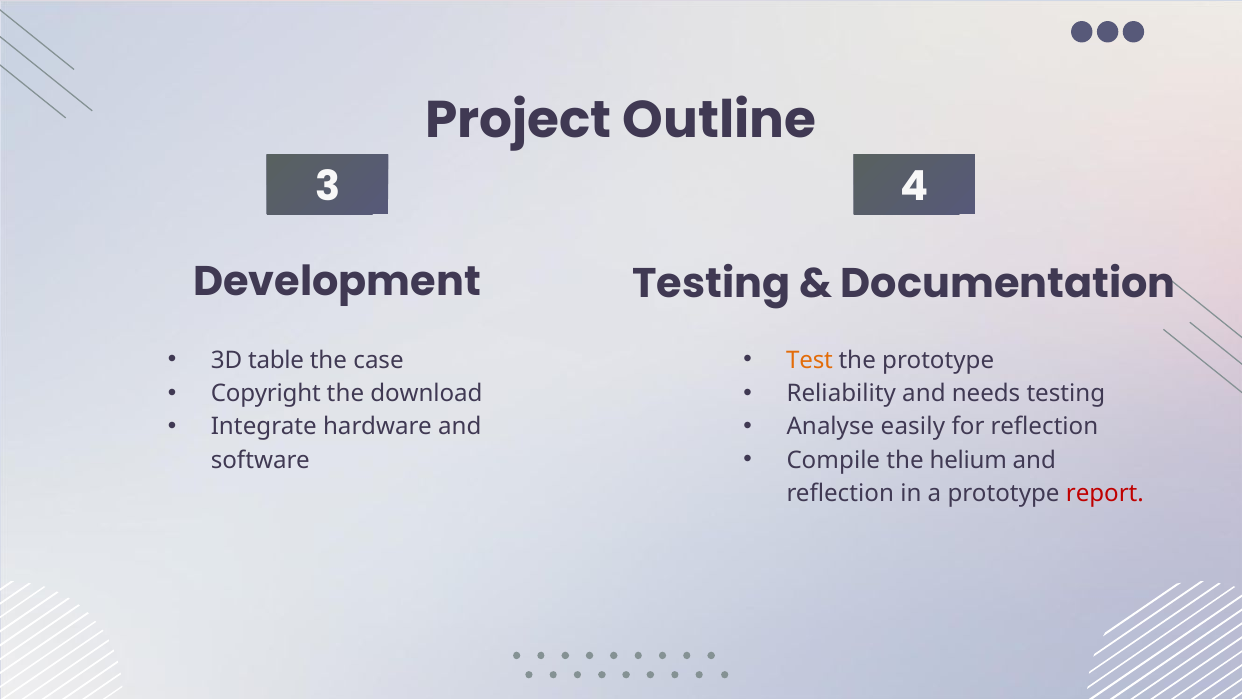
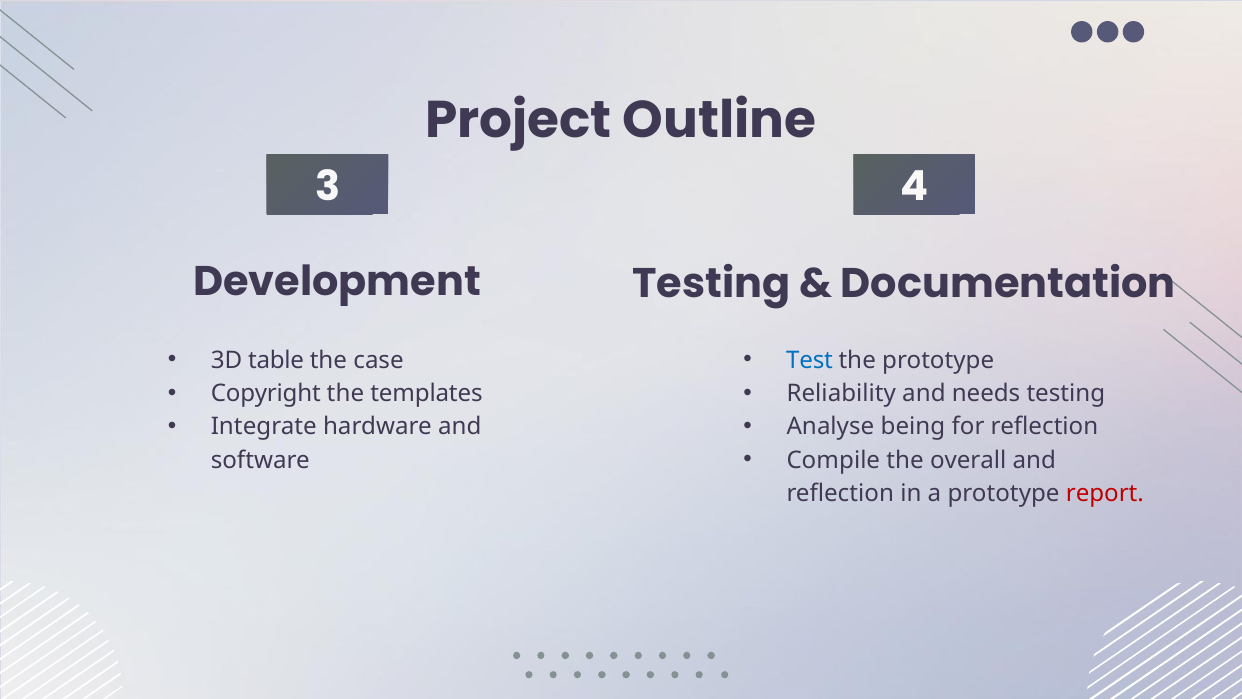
Test colour: orange -> blue (810, 360)
download: download -> templates (426, 393)
easily: easily -> being (913, 427)
helium: helium -> overall (968, 460)
